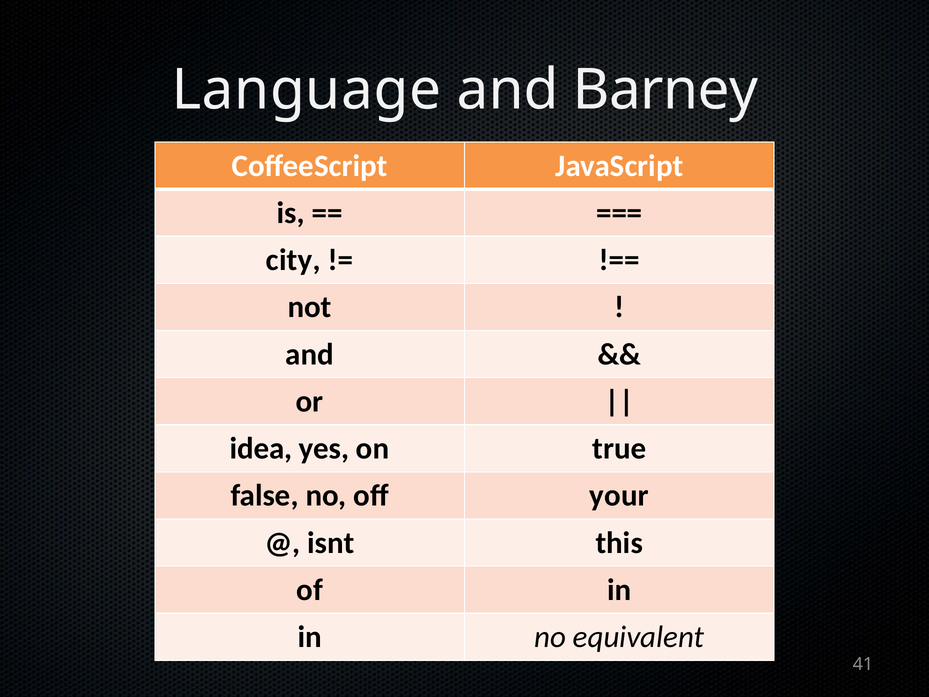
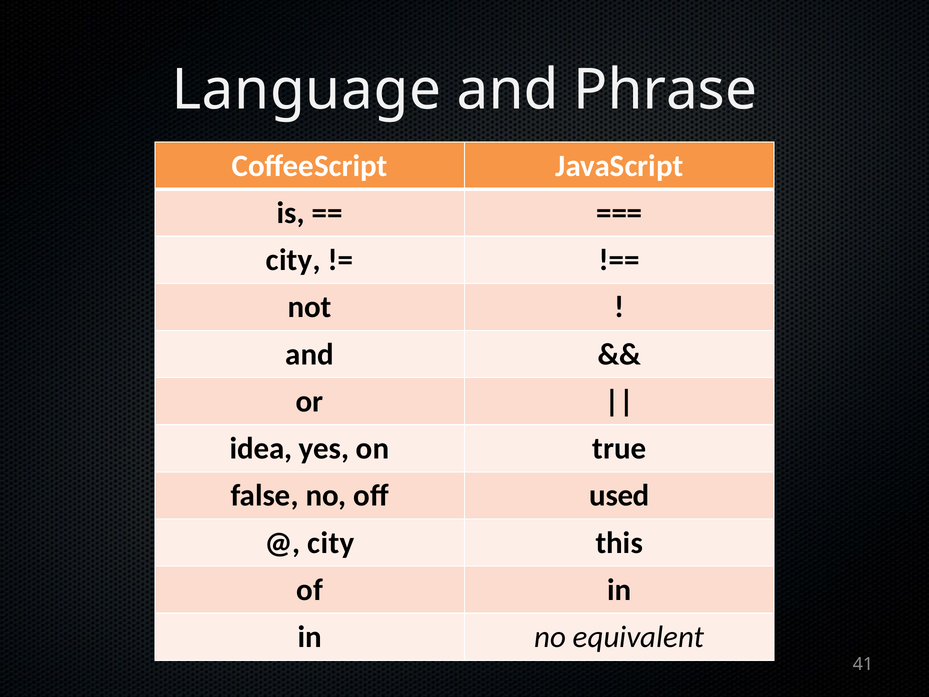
Barney: Barney -> Phrase (665, 90)
your: your -> used (619, 496)
isnt: isnt -> city (331, 543)
